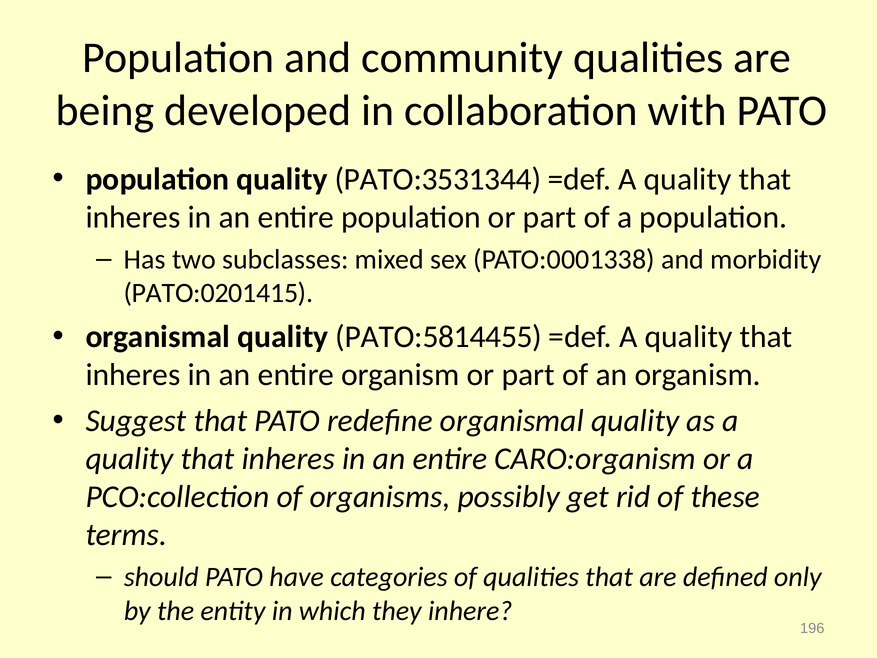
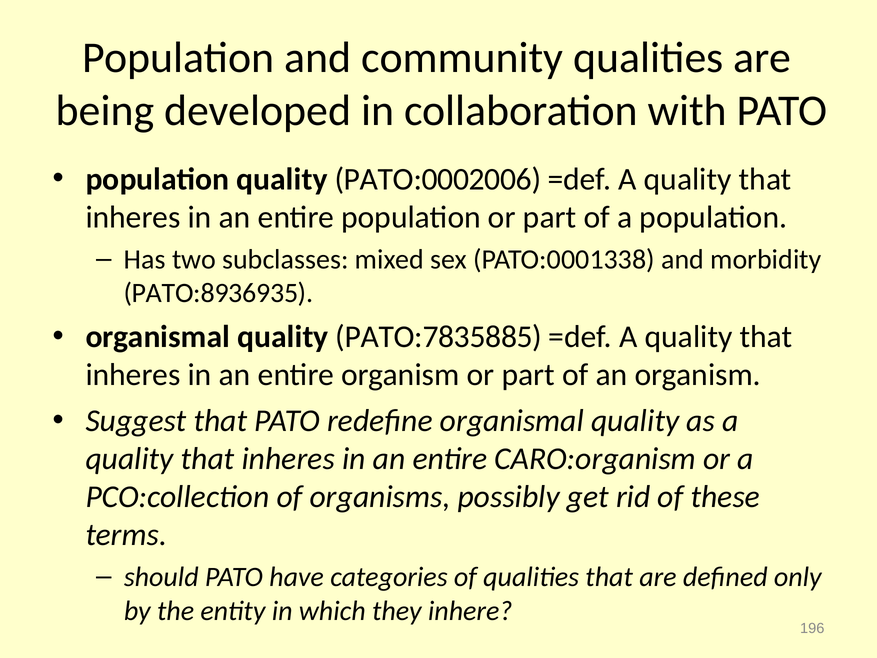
PATO:3531344: PATO:3531344 -> PATO:0002006 (438, 179)
PATO:0201415: PATO:0201415 -> PATO:8936935 (218, 293)
PATO:5814455: PATO:5814455 -> PATO:7835885 (439, 337)
